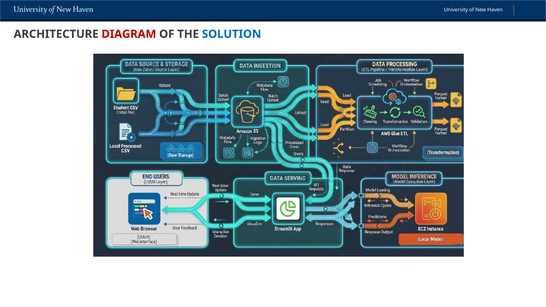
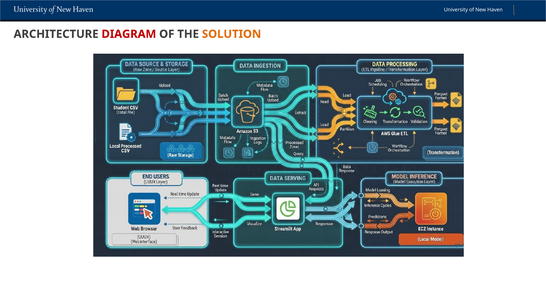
SOLUTION colour: blue -> orange (232, 34)
